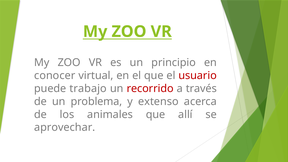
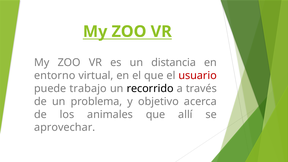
principio: principio -> distancia (174, 63)
conocer: conocer -> entorno (55, 76)
recorrido colour: red -> black (150, 89)
extenso: extenso -> objetivo (158, 102)
